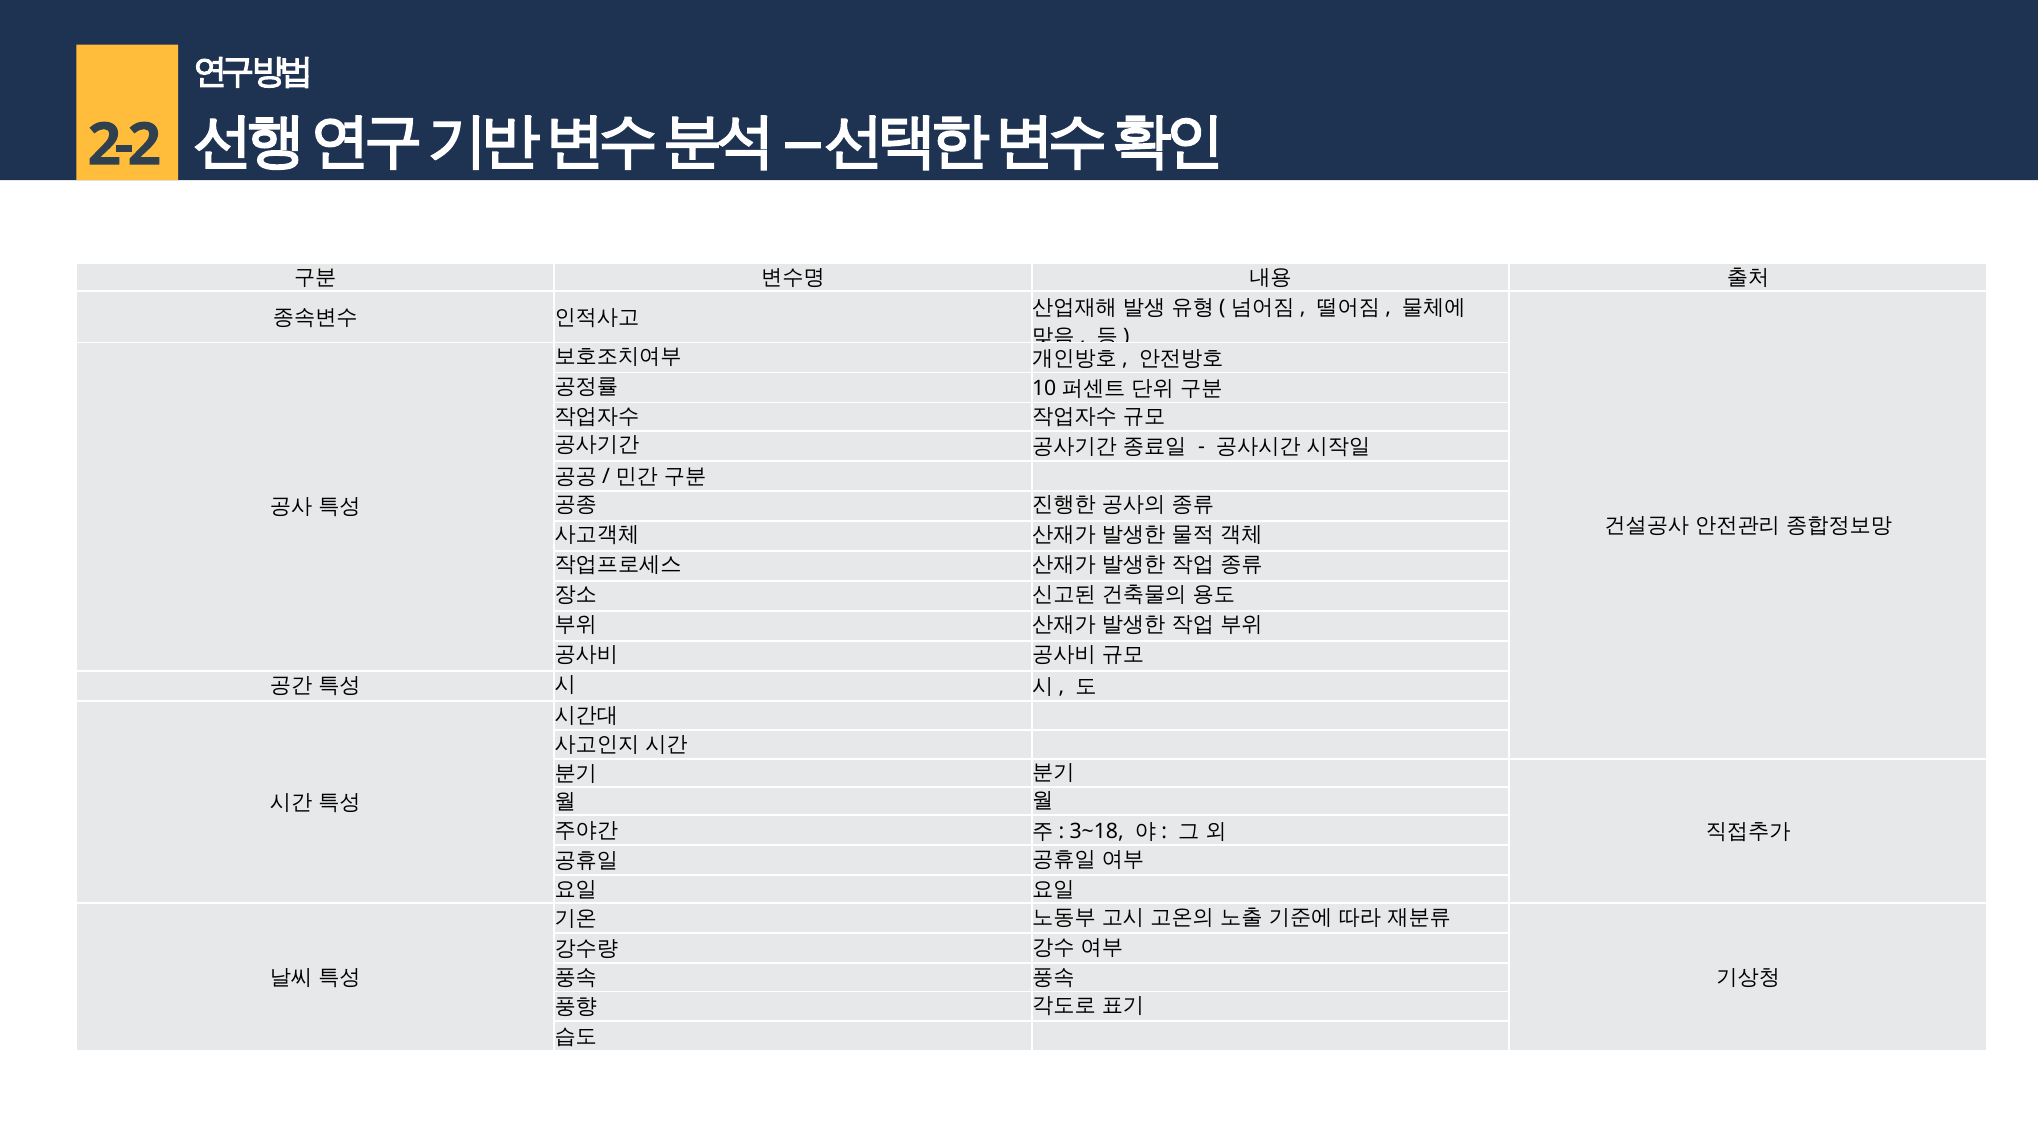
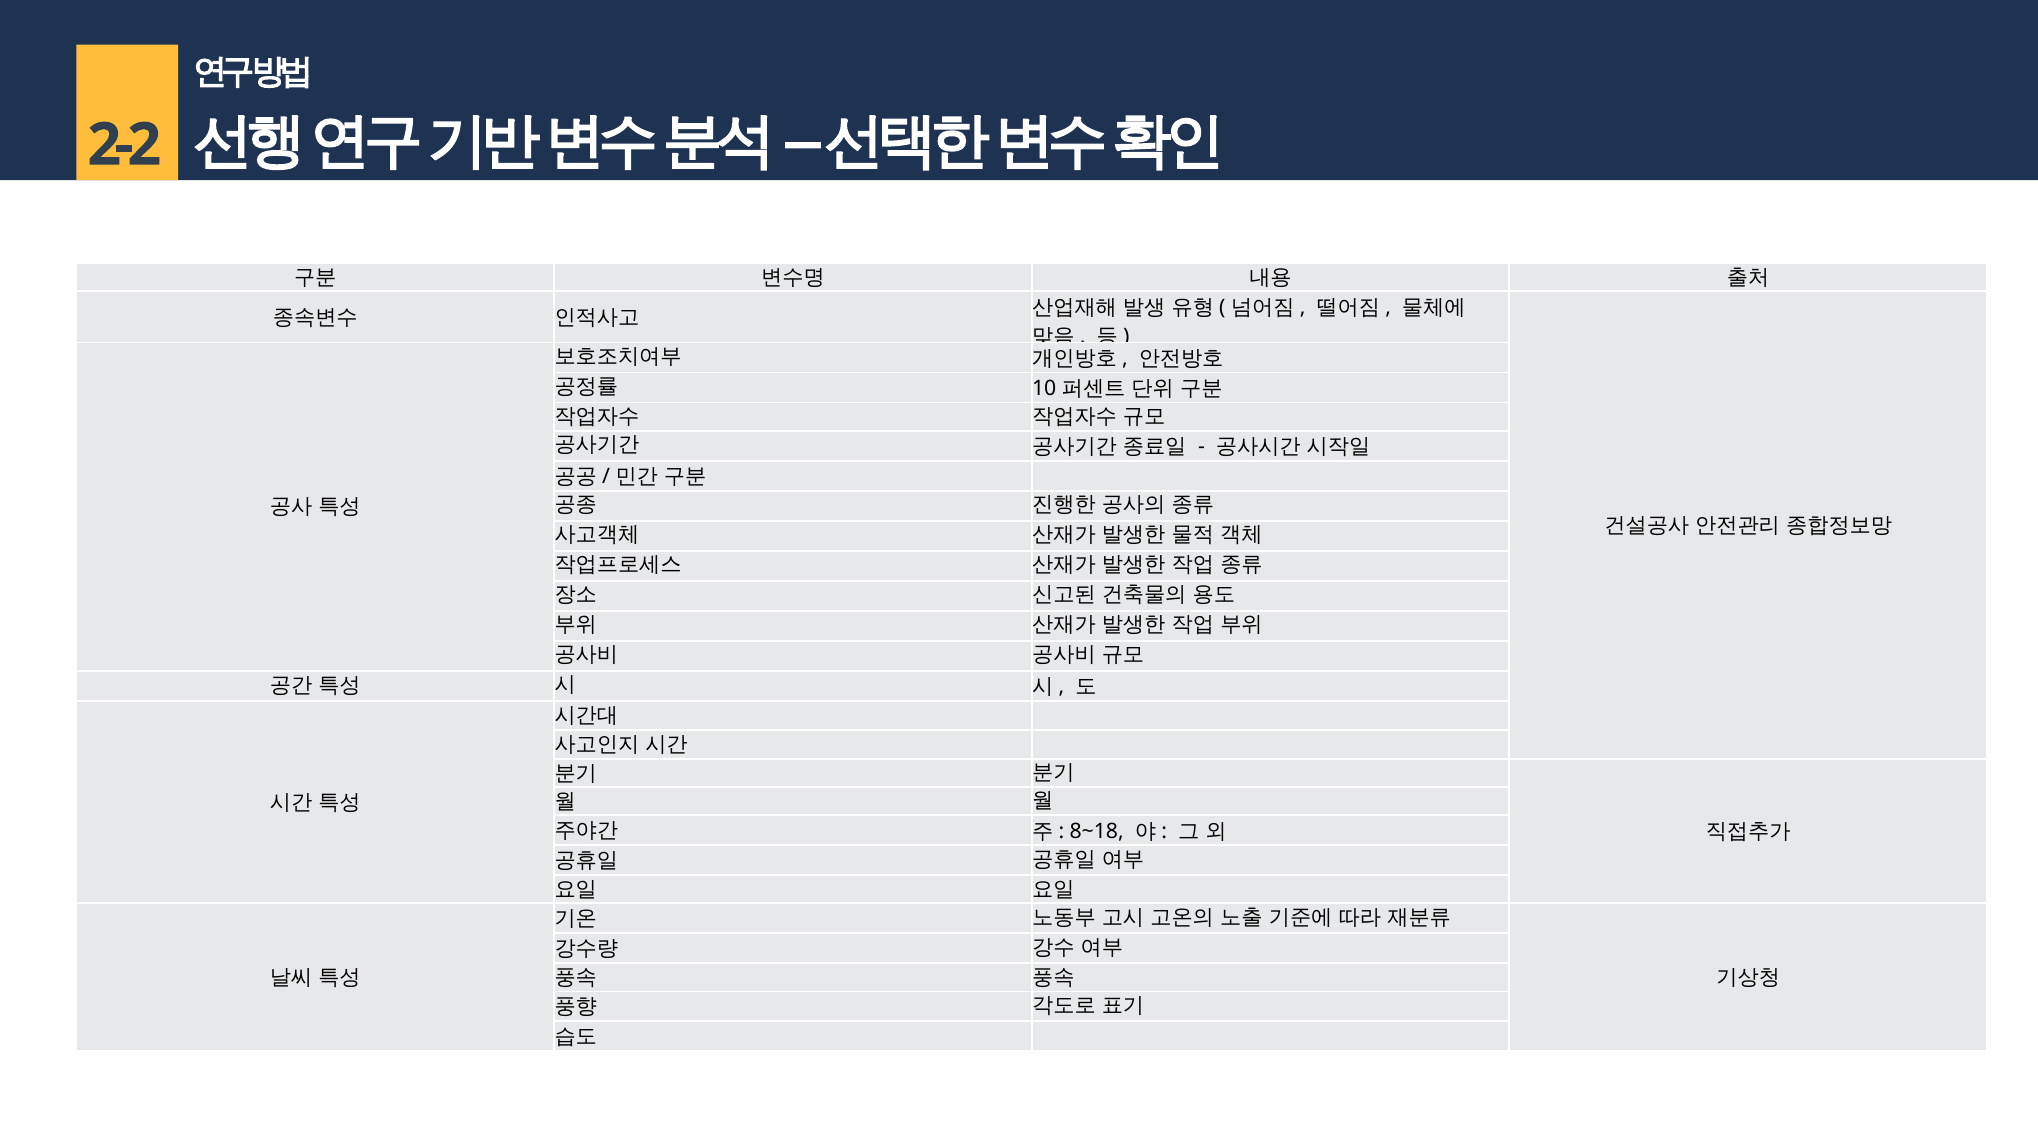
3~18: 3~18 -> 8~18 (1097, 831)
